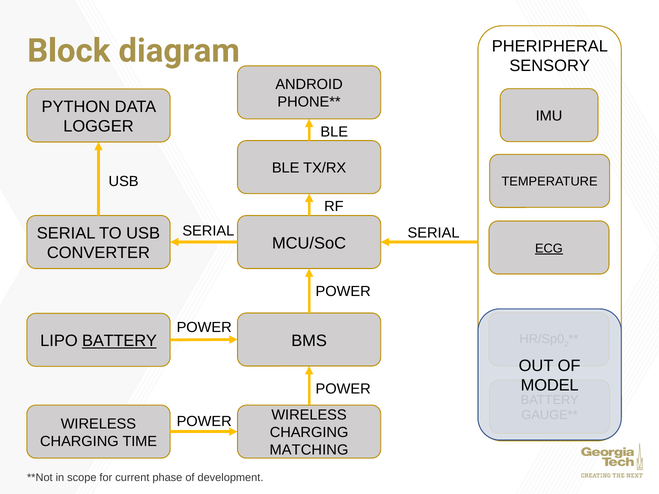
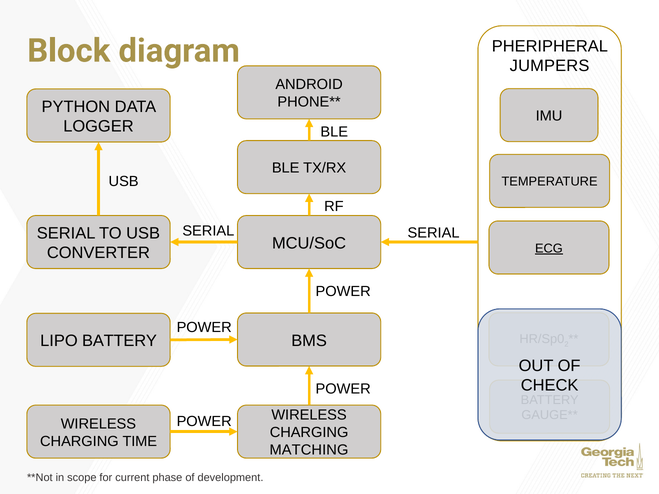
SENSORY: SENSORY -> JUMPERS (550, 66)
BATTERY underline: present -> none (120, 341)
MODEL: MODEL -> CHECK (550, 386)
